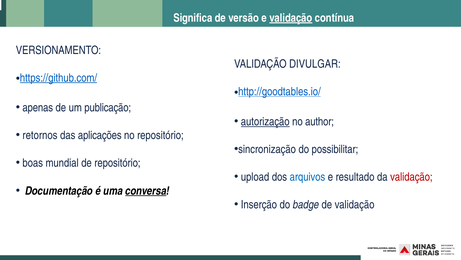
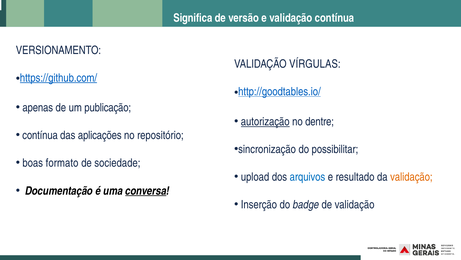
validação underline: present -> none (291, 18)
DIVULGAR: DIVULGAR -> VÍRGULAS (315, 64)
author: author -> dentre (320, 121)
retornos: retornos -> contínua (40, 135)
mundial: mundial -> formato (62, 163)
de repositório: repositório -> sociedade (117, 163)
validação colour: red -> orange (411, 177)
